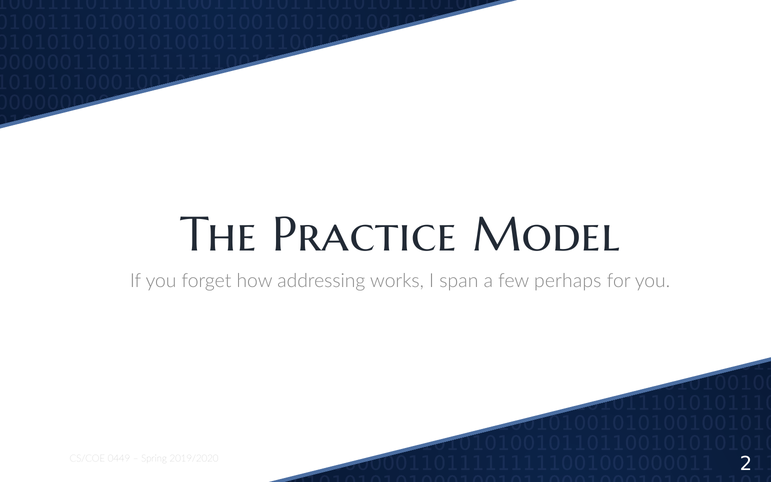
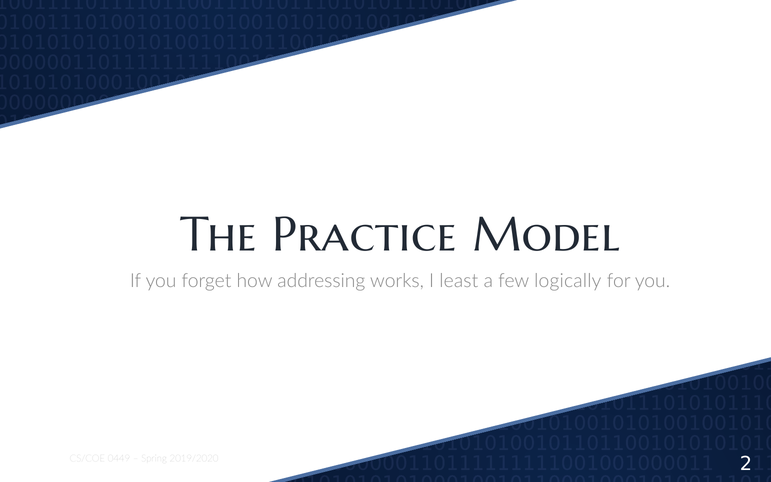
span: span -> least (459, 281)
perhaps: perhaps -> logically (568, 281)
